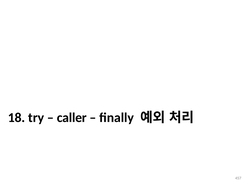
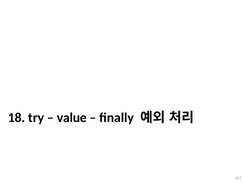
caller: caller -> value (72, 118)
